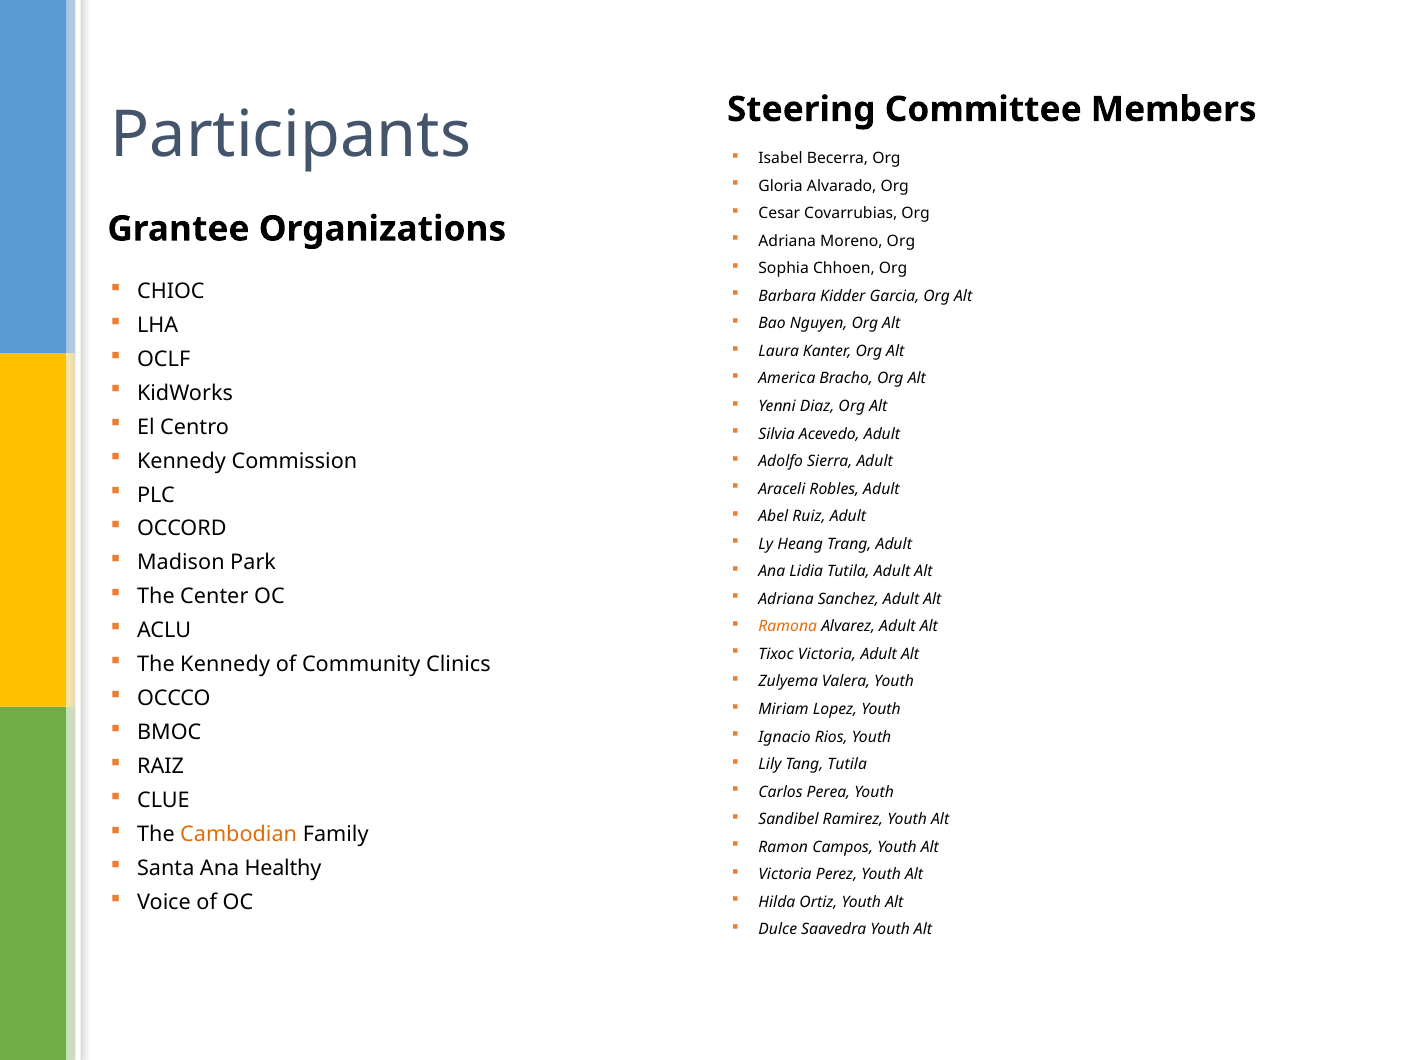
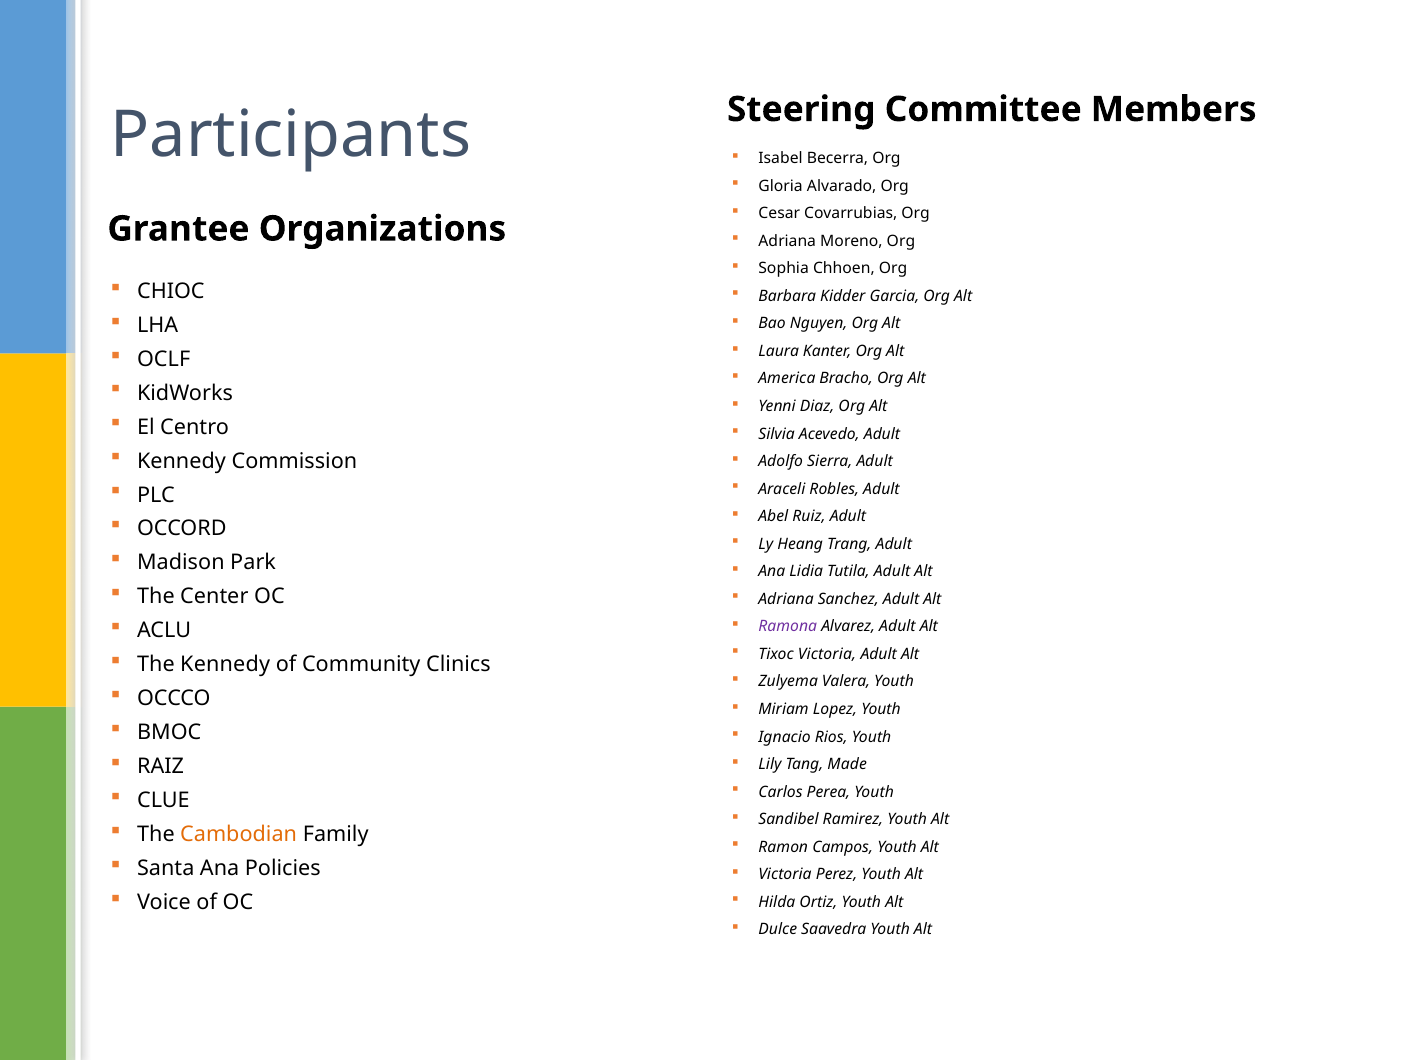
Ramona colour: orange -> purple (788, 627)
Tang Tutila: Tutila -> Made (847, 765)
Healthy: Healthy -> Policies (283, 869)
